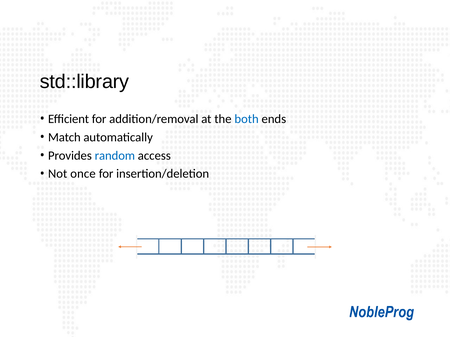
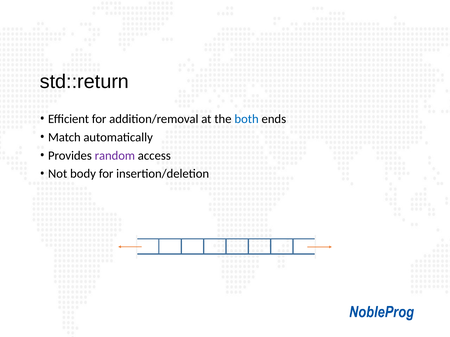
std::library: std::library -> std::return (84, 82)
random colour: blue -> purple (115, 156)
once: once -> body (83, 174)
